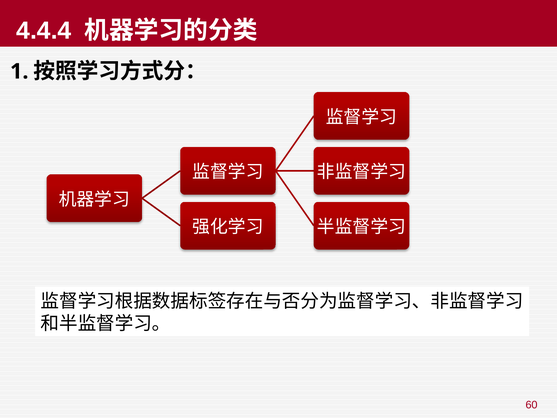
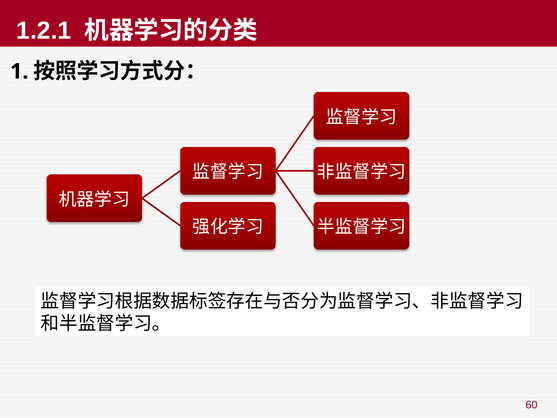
4.4.4: 4.4.4 -> 1.2.1 (44, 31)
